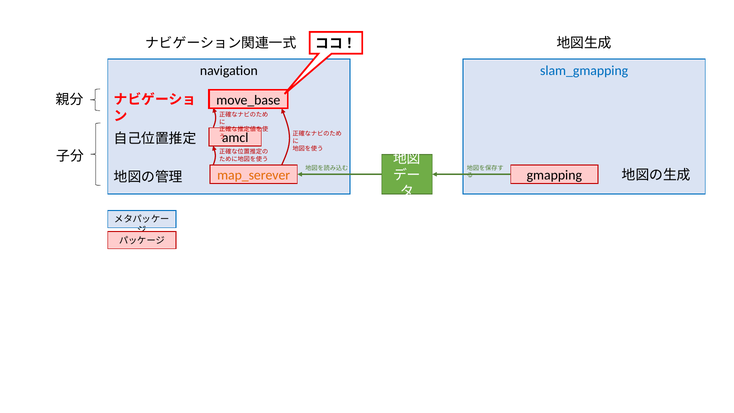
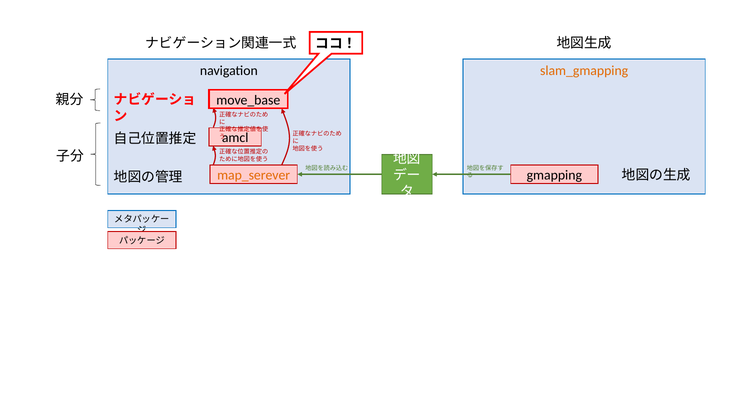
slam_gmapping colour: blue -> orange (584, 71)
